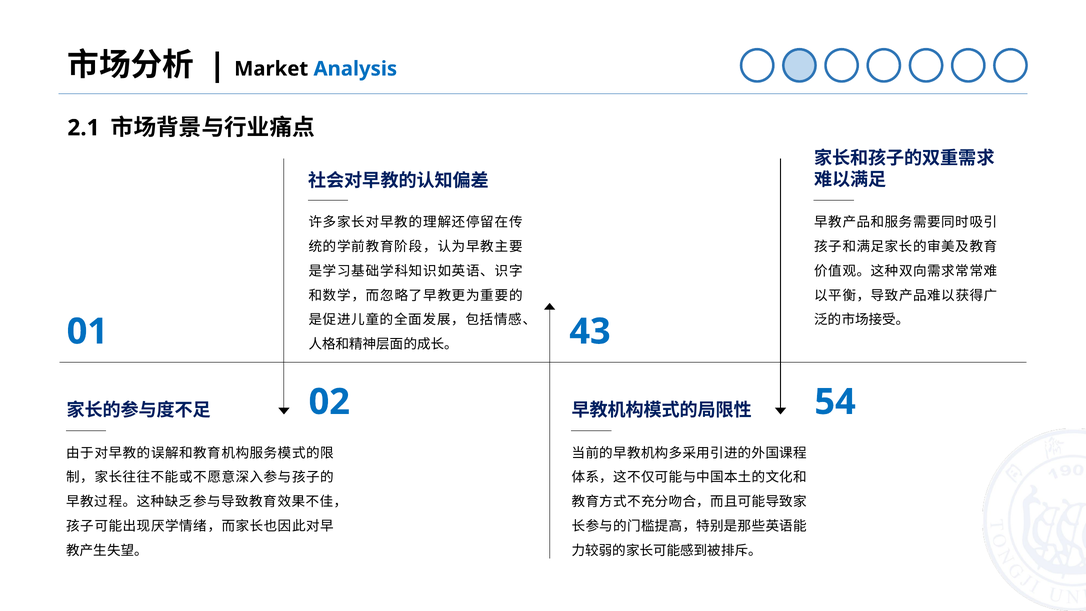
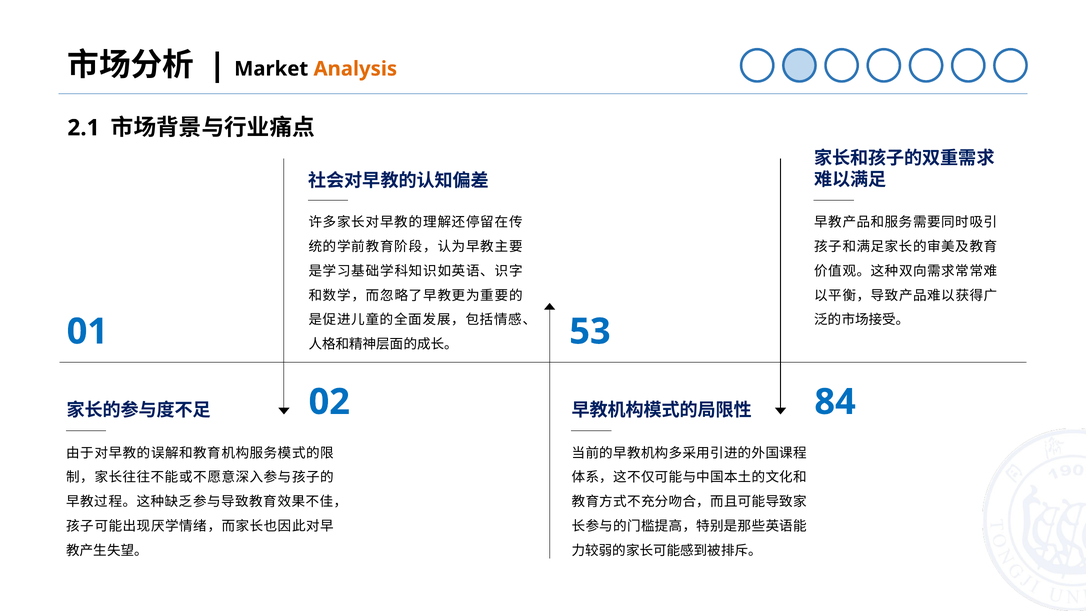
Analysis colour: blue -> orange (355, 69)
43: 43 -> 53 (590, 332)
54: 54 -> 84 (835, 402)
